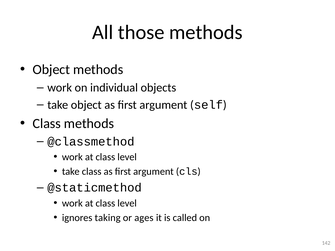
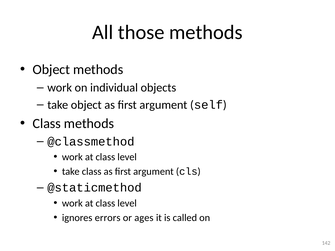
taking: taking -> errors (108, 218)
